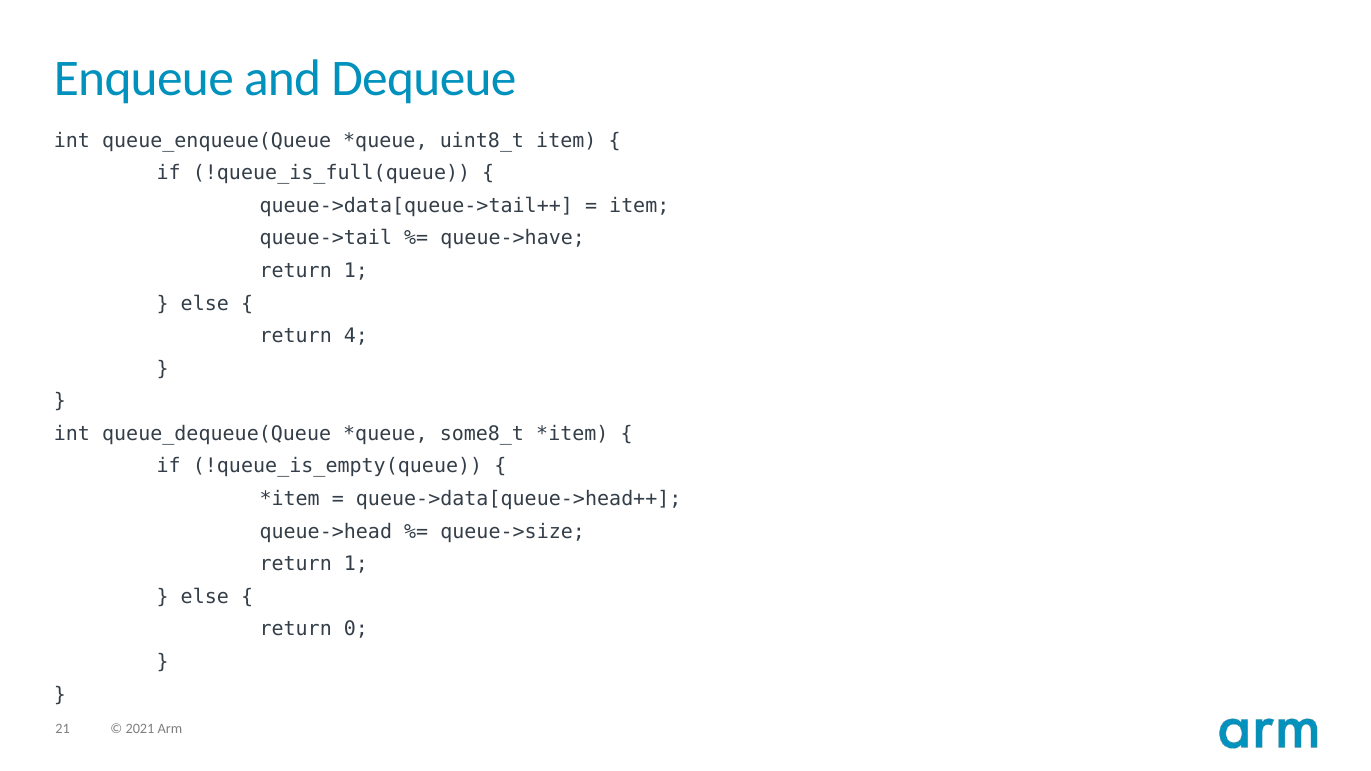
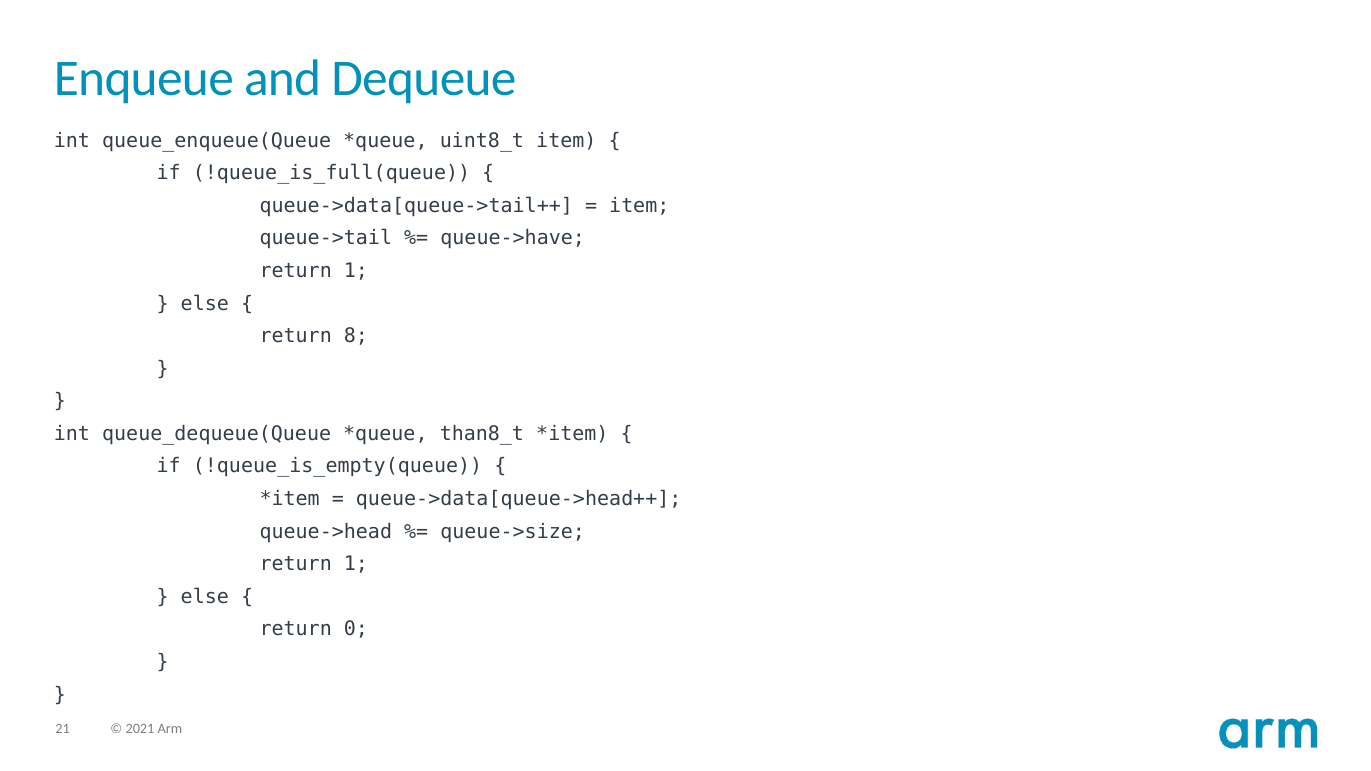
4: 4 -> 8 (356, 336)
some8_t: some8_t -> than8_t (482, 434)
